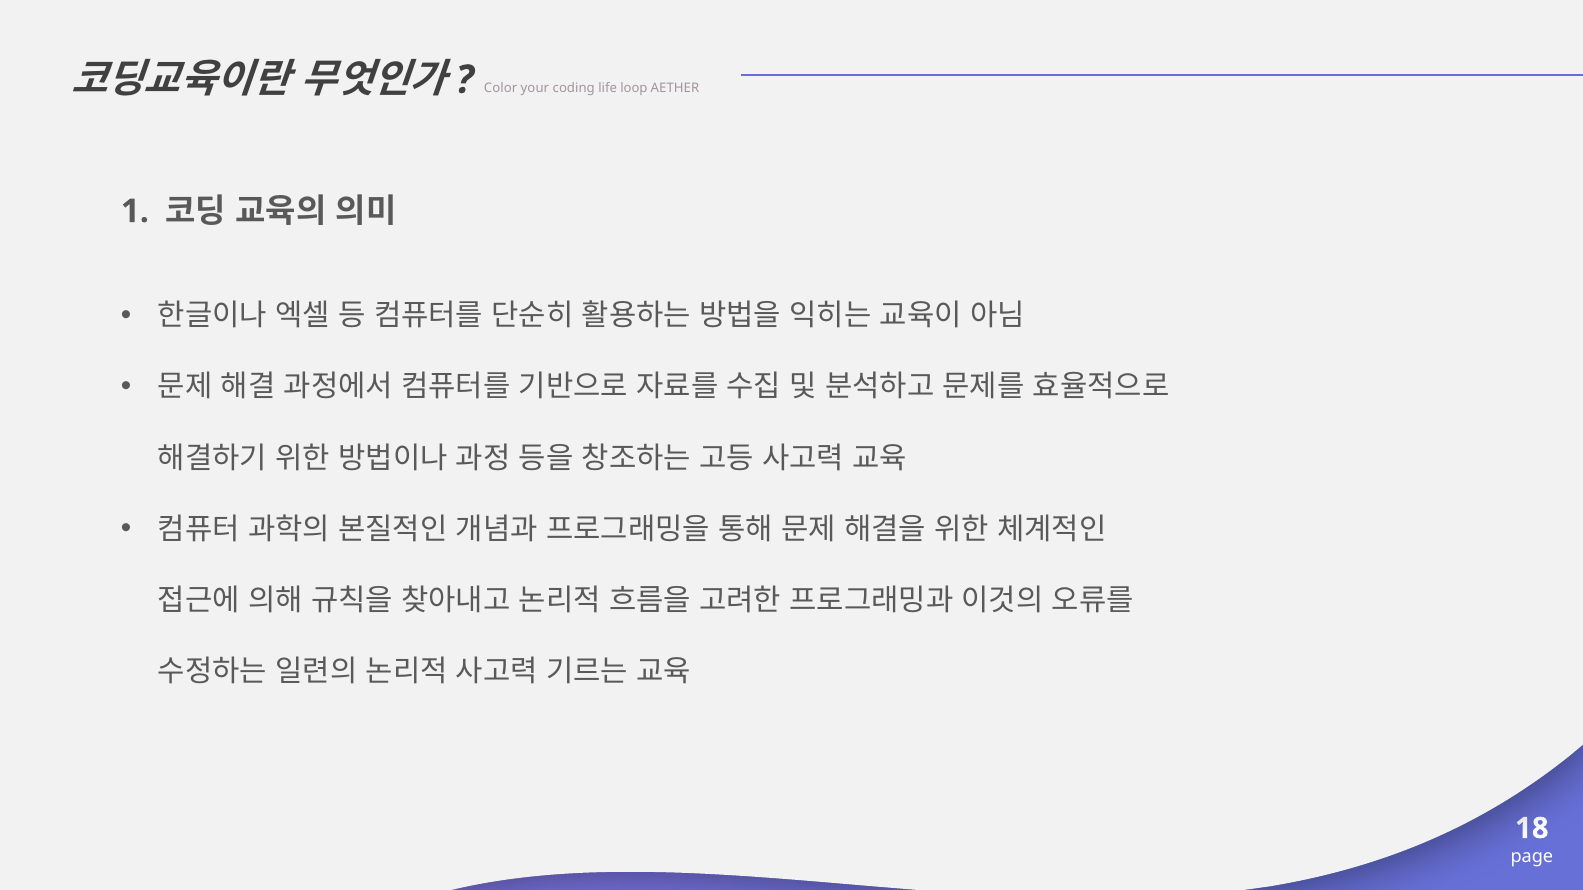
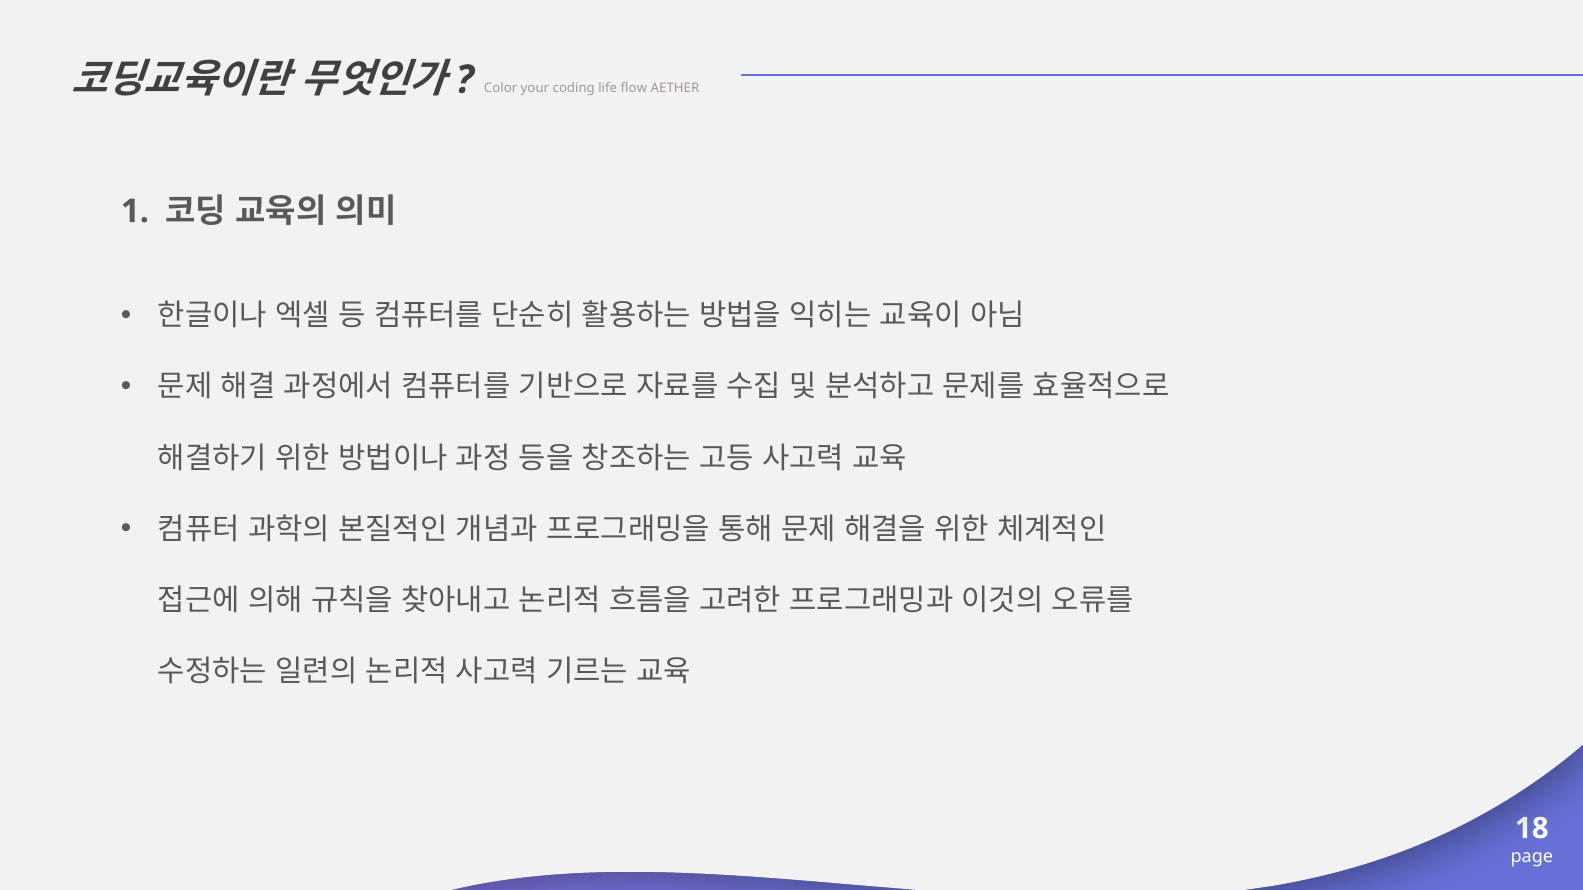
loop: loop -> flow (634, 89)
